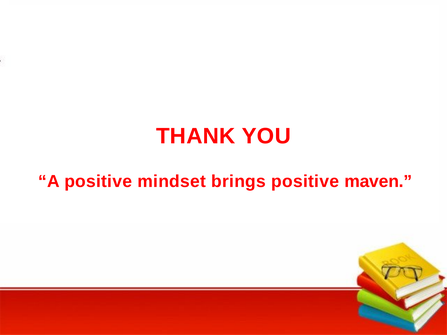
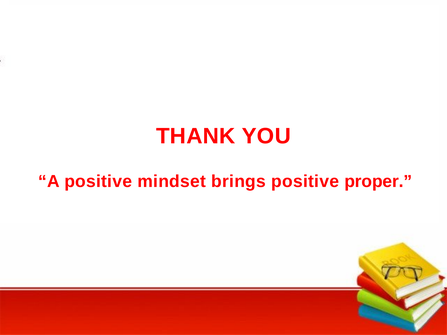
maven: maven -> proper (378, 181)
